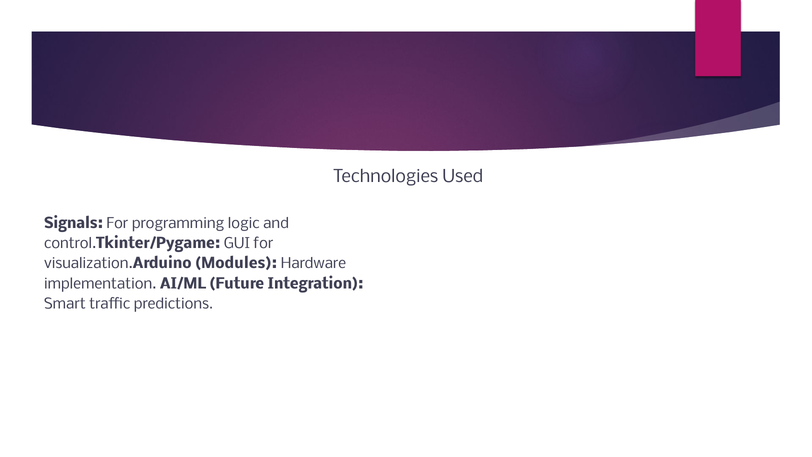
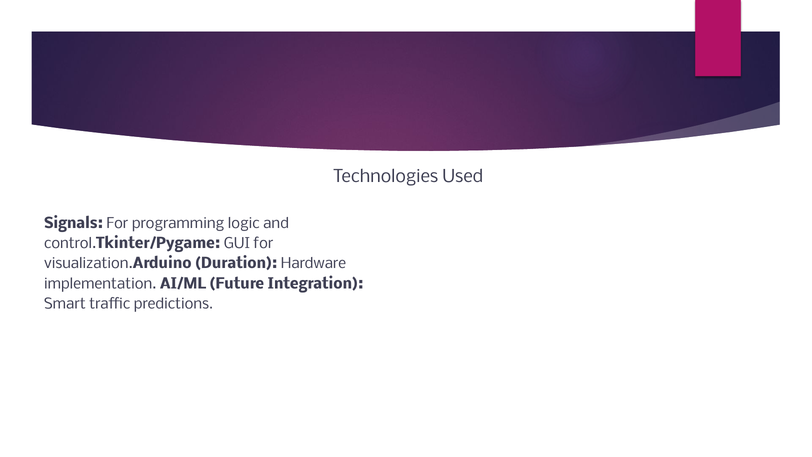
Modules: Modules -> Duration (236, 264)
